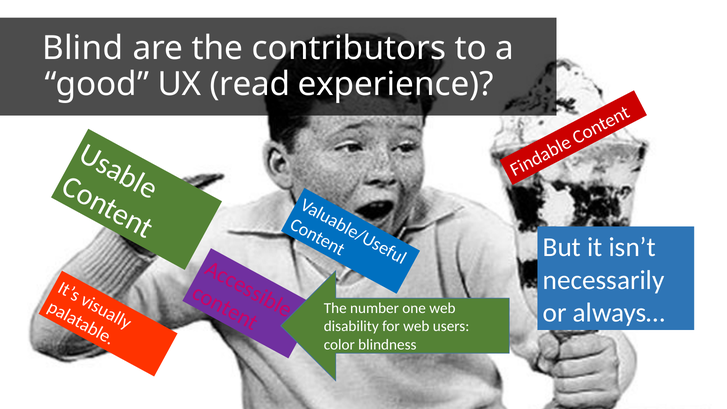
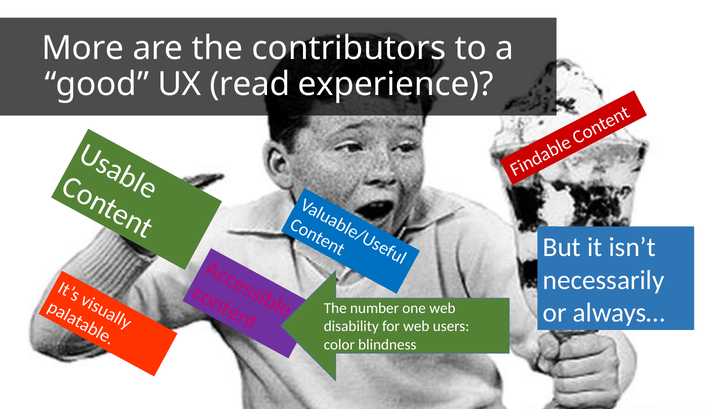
Blind: Blind -> More (83, 48)
